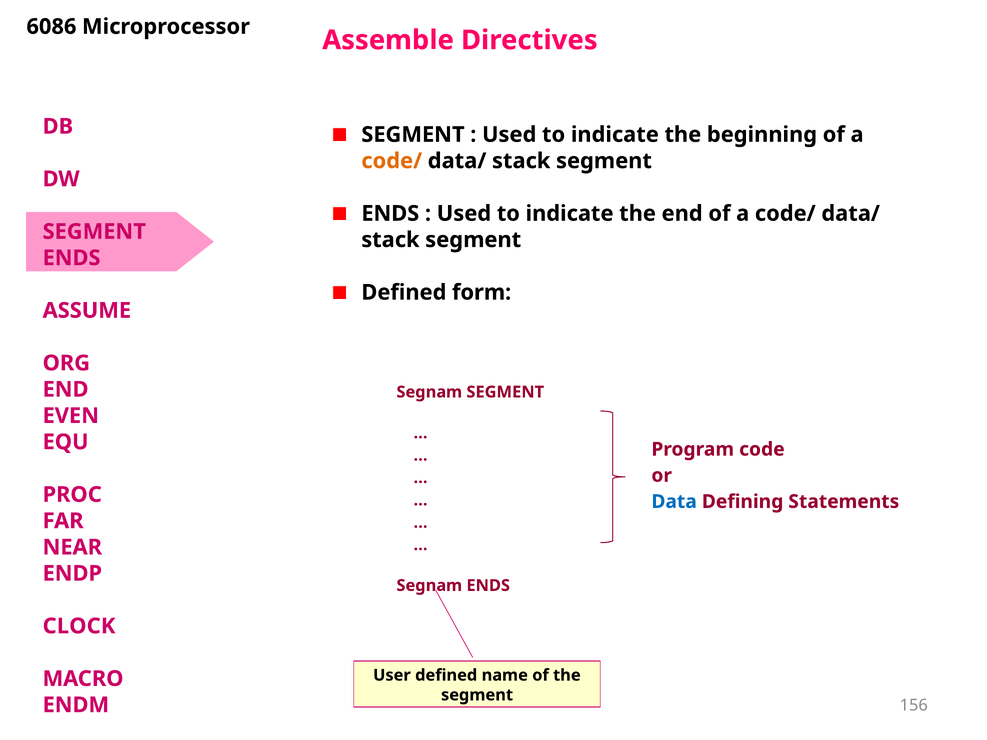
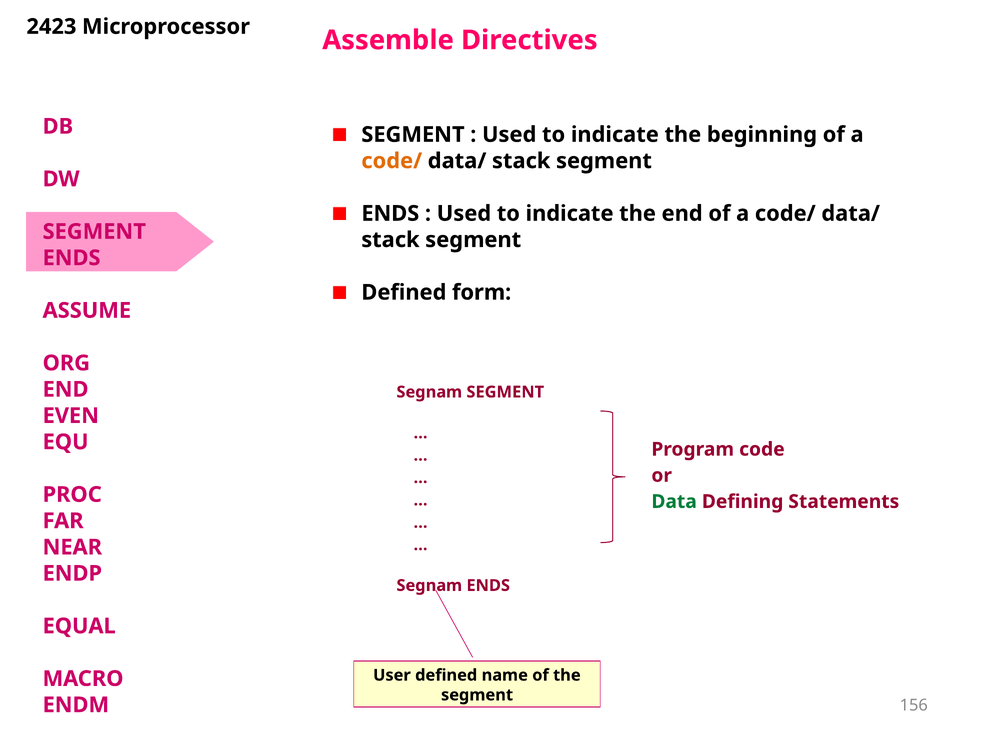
6086: 6086 -> 2423 (51, 27)
Data colour: blue -> green (674, 502)
CLOCK: CLOCK -> EQUAL (79, 626)
